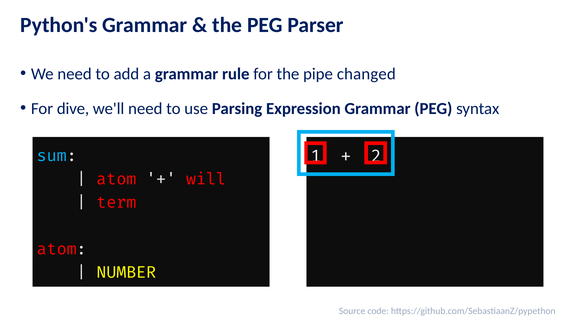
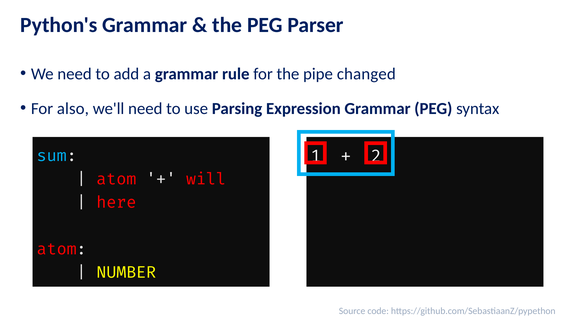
dive: dive -> also (73, 109)
term: term -> here (116, 203)
